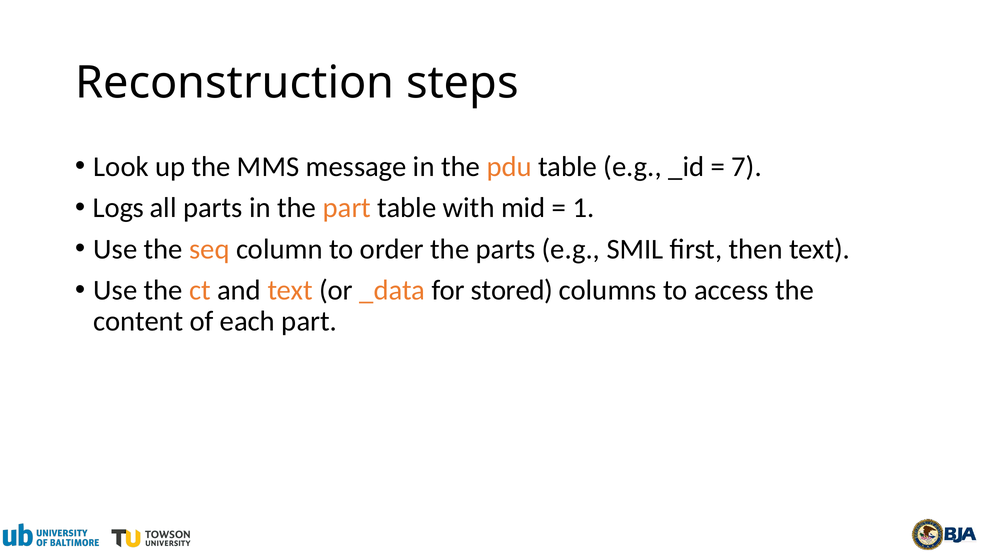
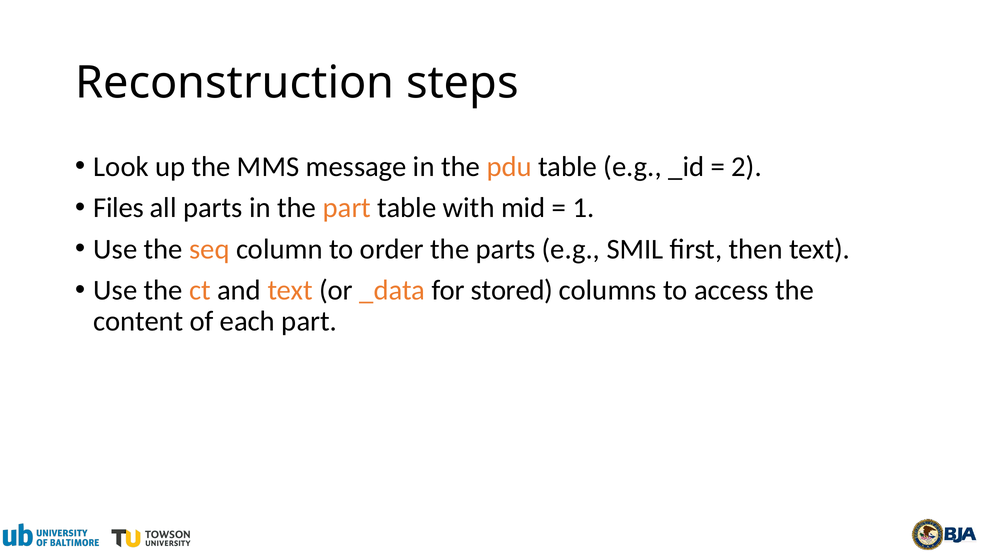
7: 7 -> 2 (747, 166)
Logs: Logs -> Files (119, 208)
